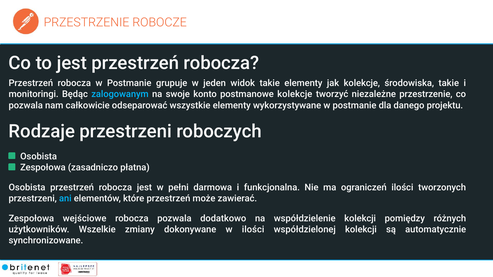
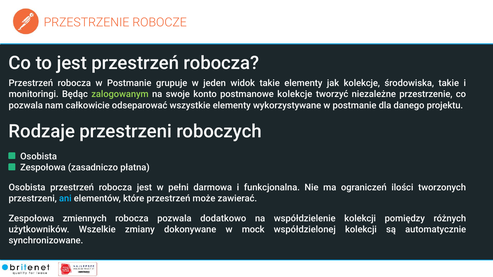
zalogowanym colour: light blue -> light green (120, 94)
wejściowe: wejściowe -> zmiennych (85, 219)
w ilości: ilości -> mock (253, 230)
